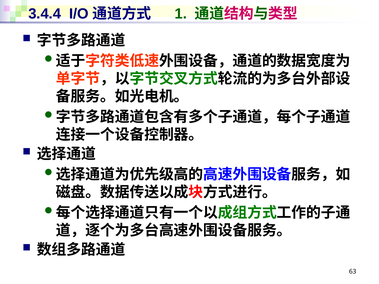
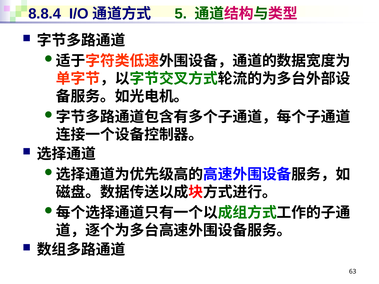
3.4.4: 3.4.4 -> 8.8.4 (45, 14)
1: 1 -> 5 (181, 14)
